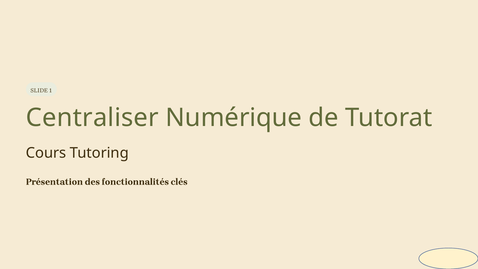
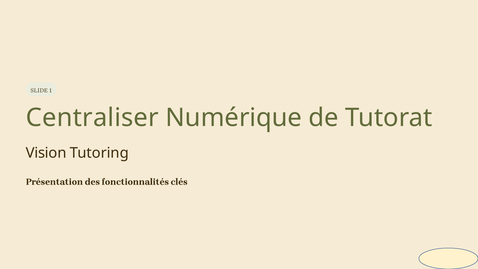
Cours: Cours -> Vision (46, 153)
